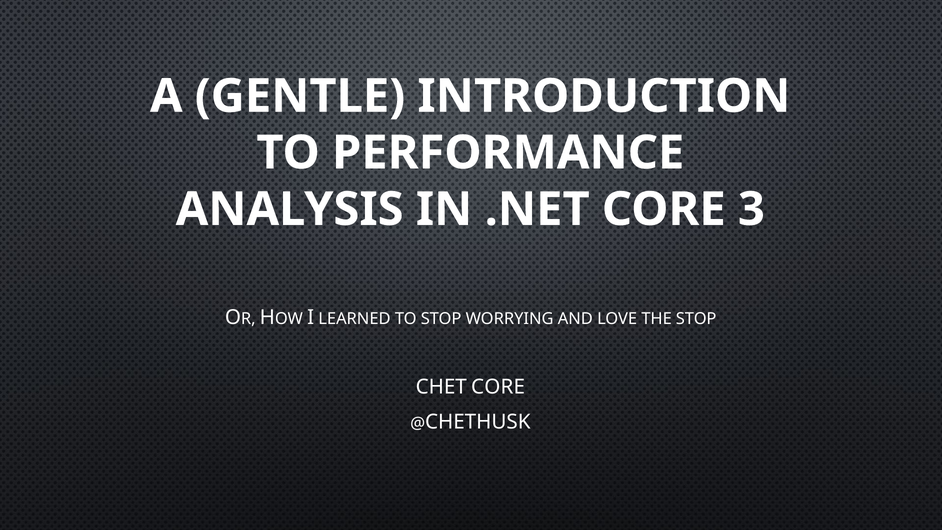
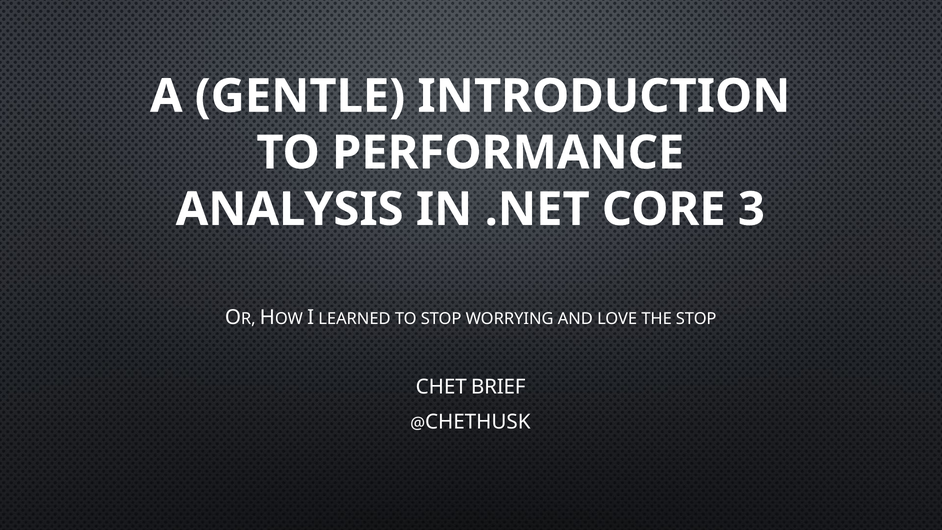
CHET CORE: CORE -> BRIEF (498, 387)
